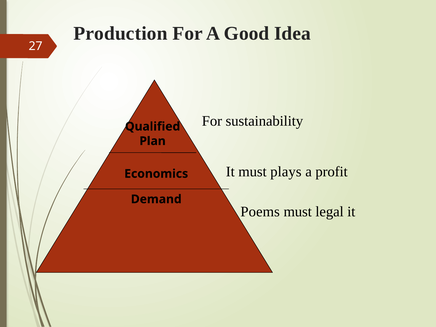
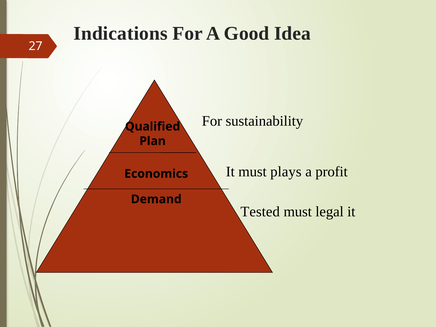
Production: Production -> Indications (120, 33)
Poems: Poems -> Tested (260, 212)
